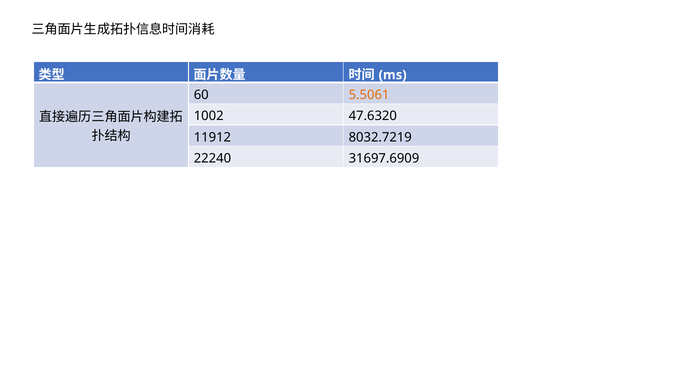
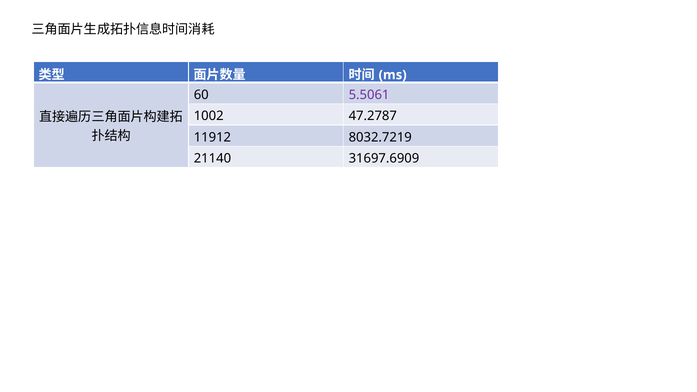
5.5061 colour: orange -> purple (369, 95)
47.6320: 47.6320 -> 47.2787 (373, 116)
22240: 22240 -> 21140 (212, 158)
